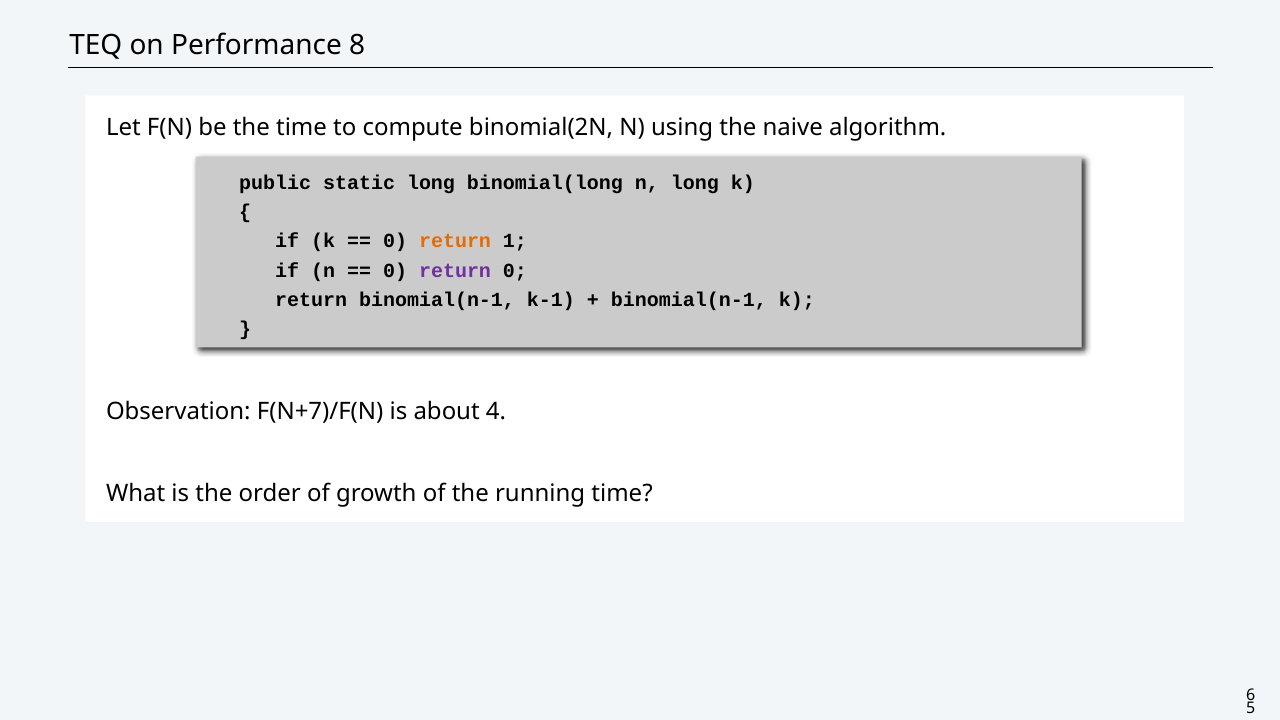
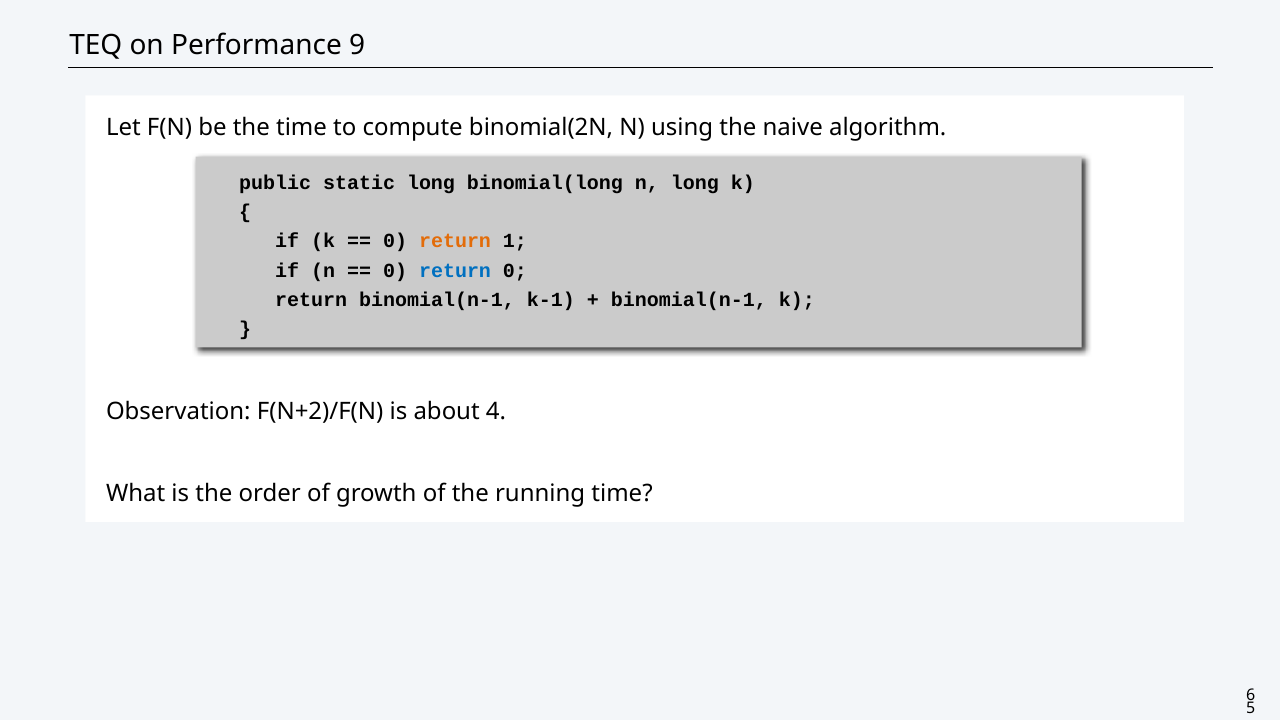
8: 8 -> 9 (357, 45)
return colour: purple -> blue (455, 271)
F(N+7)/F(N: F(N+7)/F(N -> F(N+2)/F(N (320, 412)
